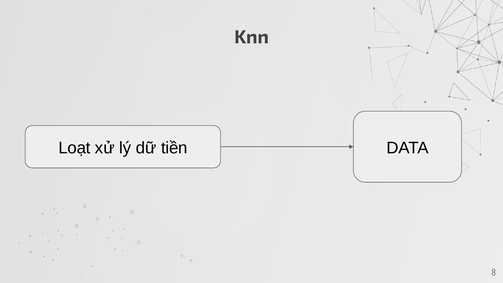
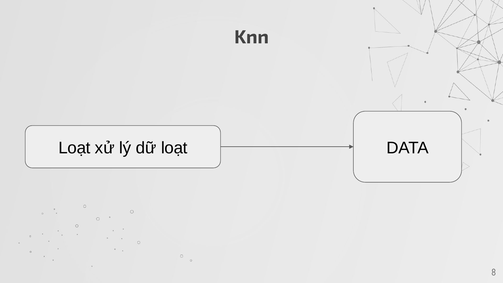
dữ tiền: tiền -> loạt (174, 148)
